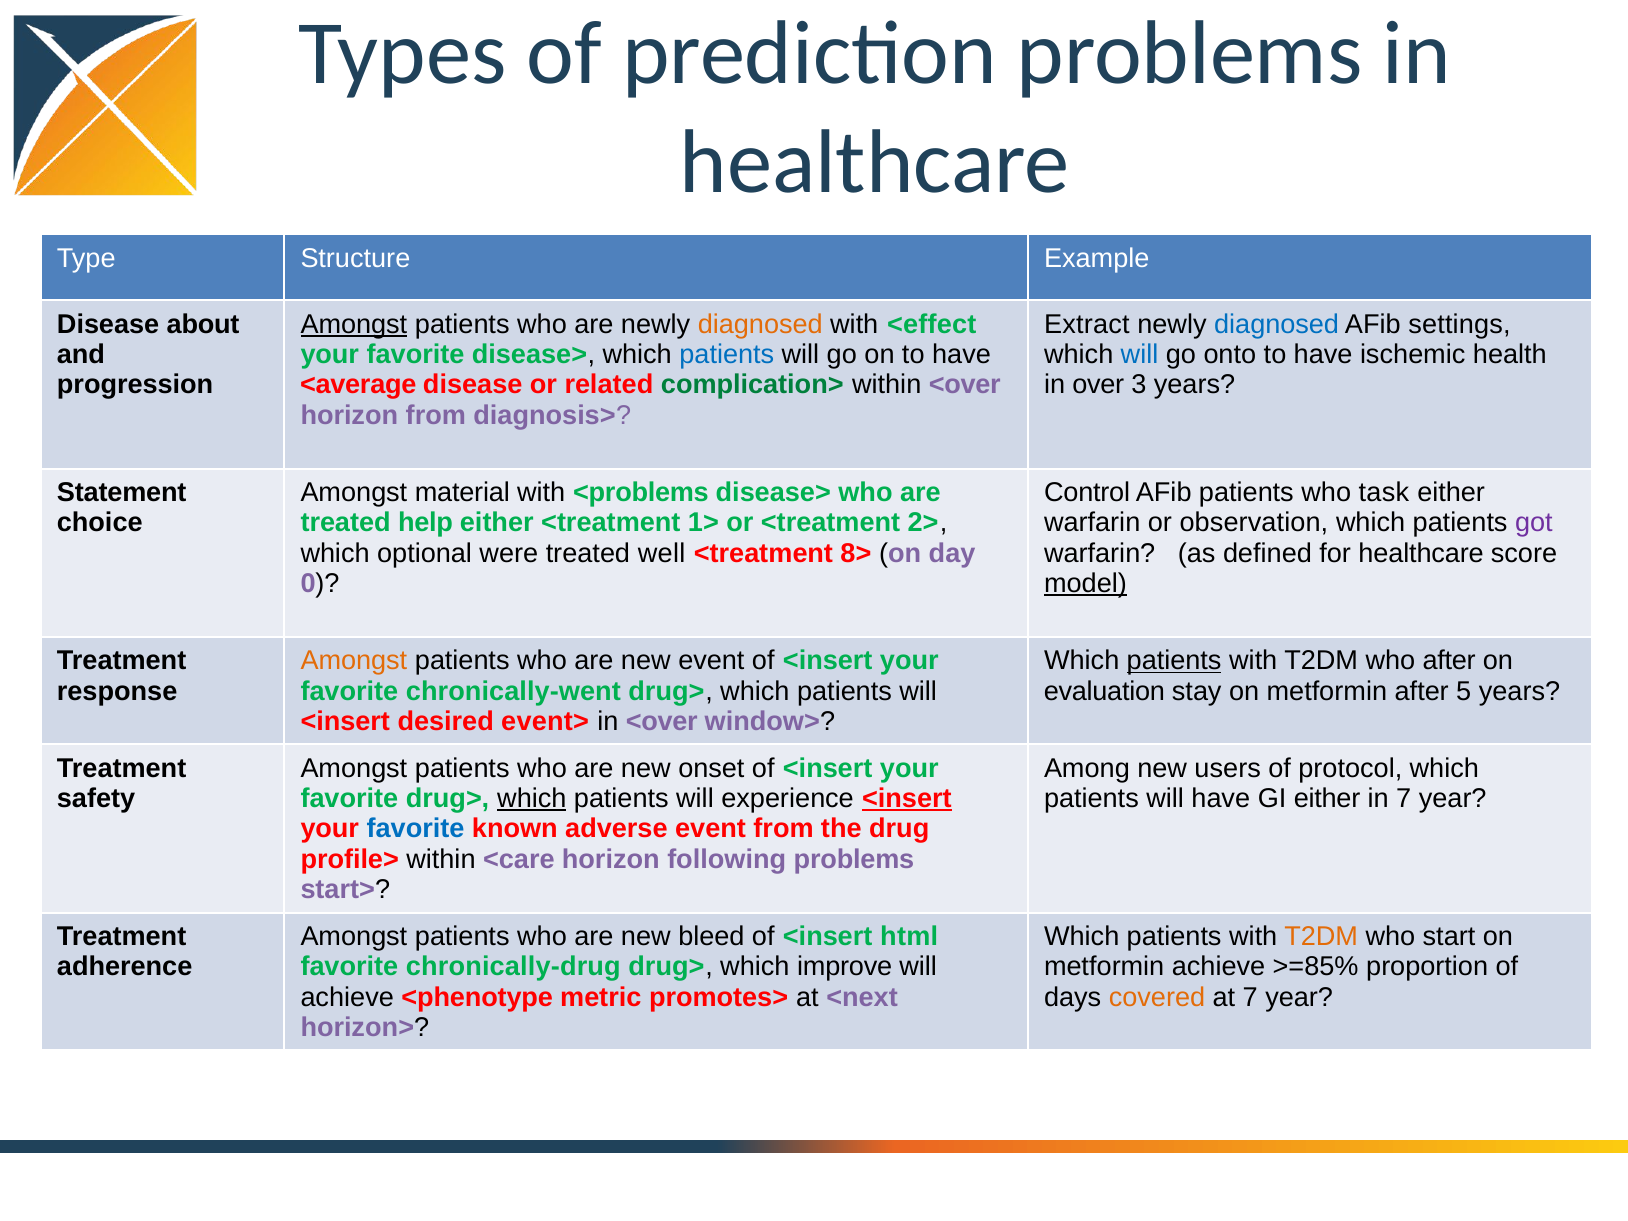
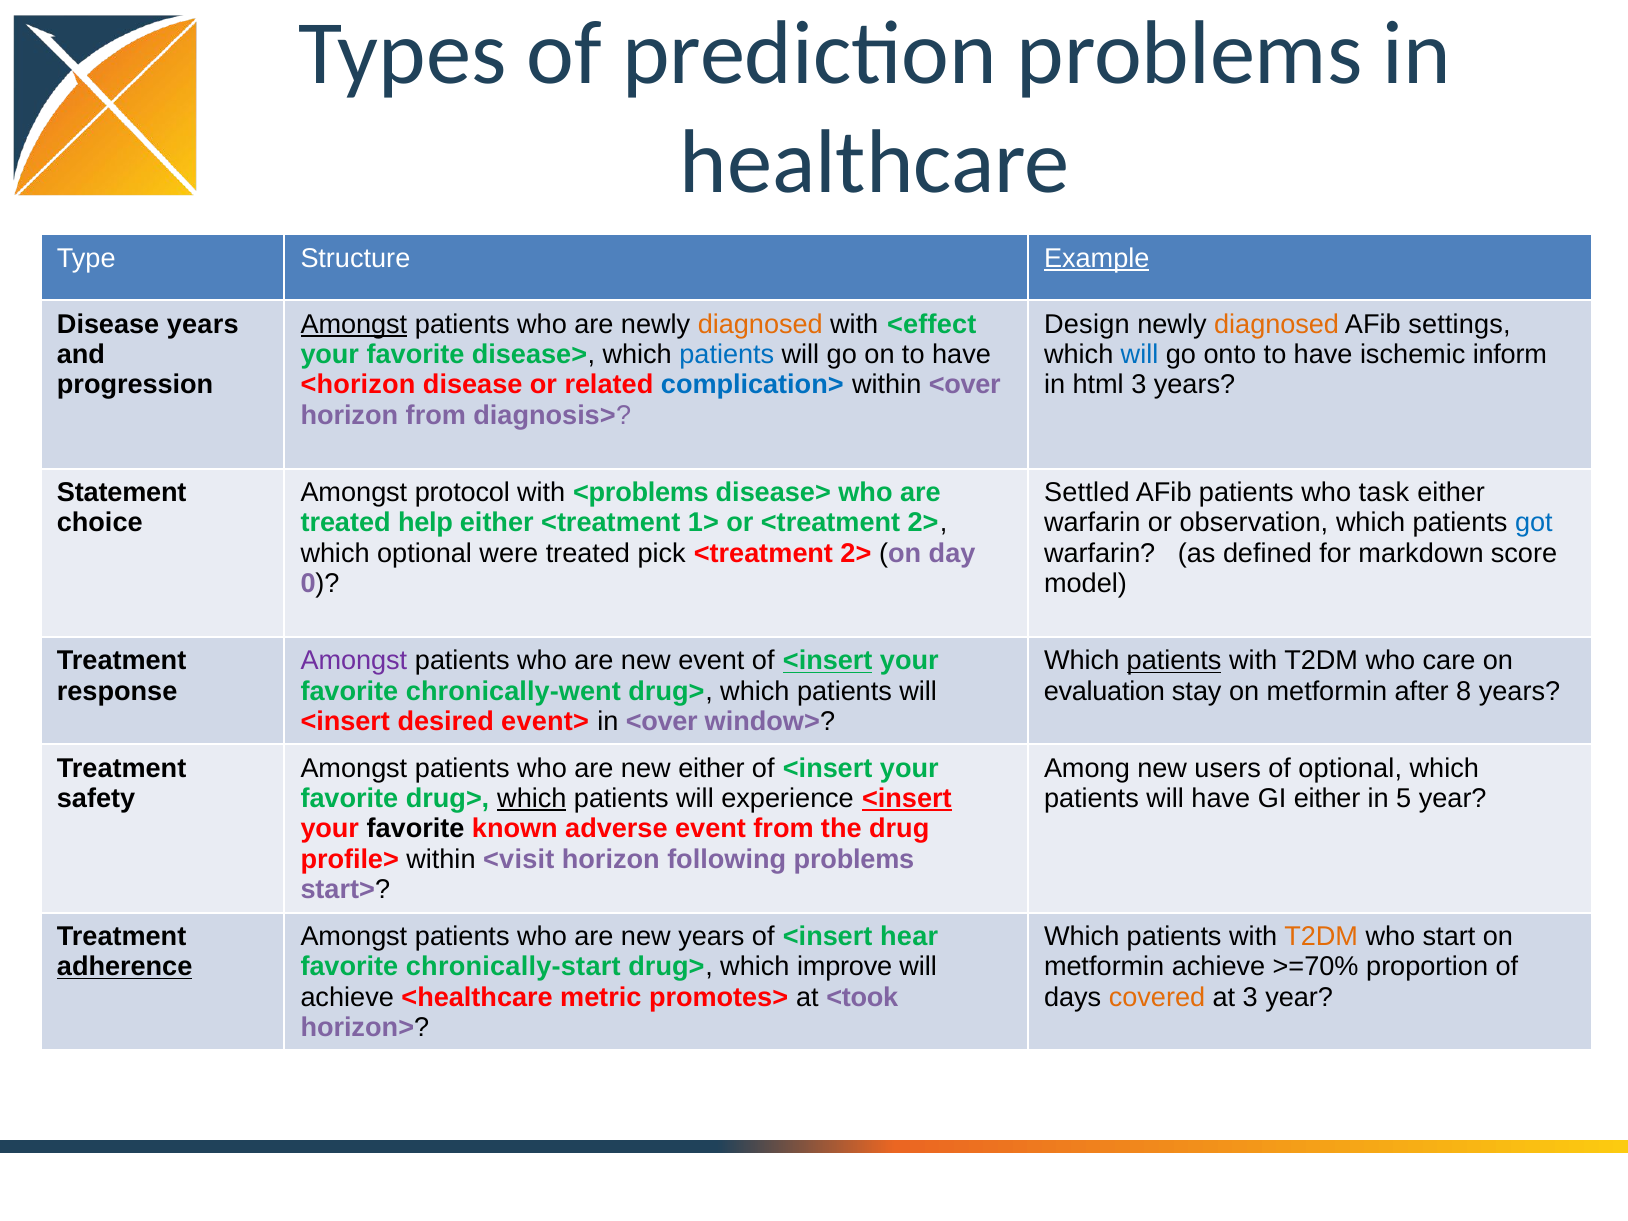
Example underline: none -> present (1097, 258)
Disease about: about -> years (203, 324)
Extract: Extract -> Design (1087, 324)
diagnosed colour: blue -> orange (1277, 324)
health: health -> inform (1510, 355)
<average: <average -> <horizon (358, 385)
complication> colour: green -> blue (752, 385)
over: over -> html (1098, 385)
material: material -> protocol (462, 492)
Control: Control -> Settled (1087, 492)
got colour: purple -> blue (1534, 523)
well: well -> pick (662, 553)
8>: 8> -> 2> (856, 553)
for healthcare: healthcare -> markdown (1421, 553)
model underline: present -> none (1085, 584)
Amongst colour: orange -> purple (354, 661)
<insert underline: none -> present (828, 661)
who after: after -> care (1449, 661)
5: 5 -> 8 (1464, 691)
new onset: onset -> either (711, 768)
of protocol: protocol -> optional (1350, 768)
in 7: 7 -> 5 (1404, 799)
favorite colour: blue -> black (416, 829)
<care: <care -> <visit (519, 859)
new bleed: bleed -> years (711, 936)
html: html -> hear (909, 936)
adherence underline: none -> present (125, 967)
chronically-drug: chronically-drug -> chronically-start (513, 967)
>=85%: >=85% -> >=70% (1316, 967)
<phenotype: <phenotype -> <healthcare (477, 997)
<next: <next -> <took (862, 997)
at 7: 7 -> 3 (1250, 997)
